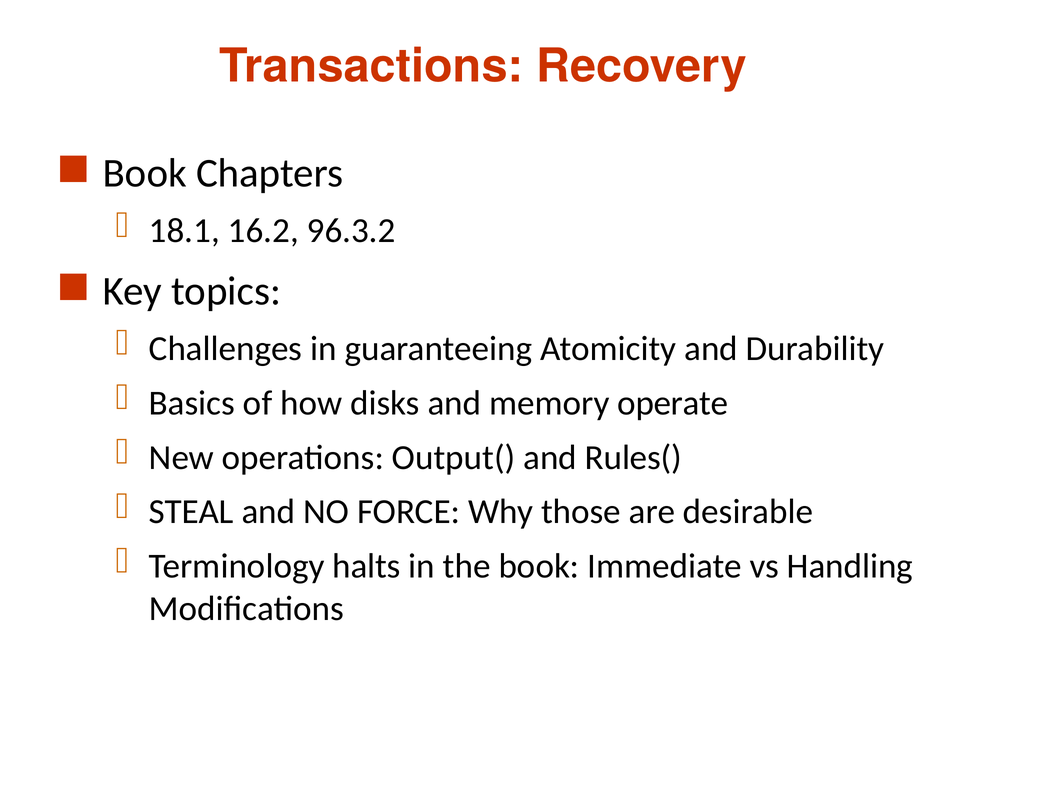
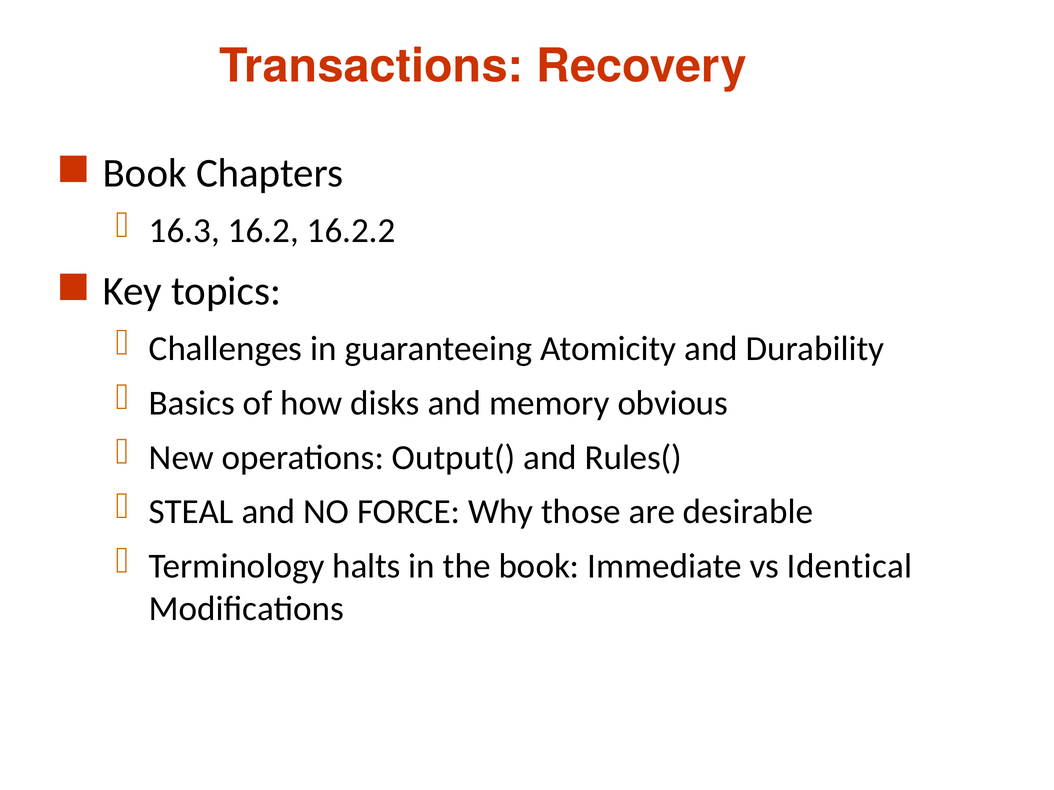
18.1: 18.1 -> 16.3 (184, 231)
96.3.2: 96.3.2 -> 16.2.2 (351, 231)
operate: operate -> obvious (673, 403)
Handling: Handling -> Identical (850, 567)
